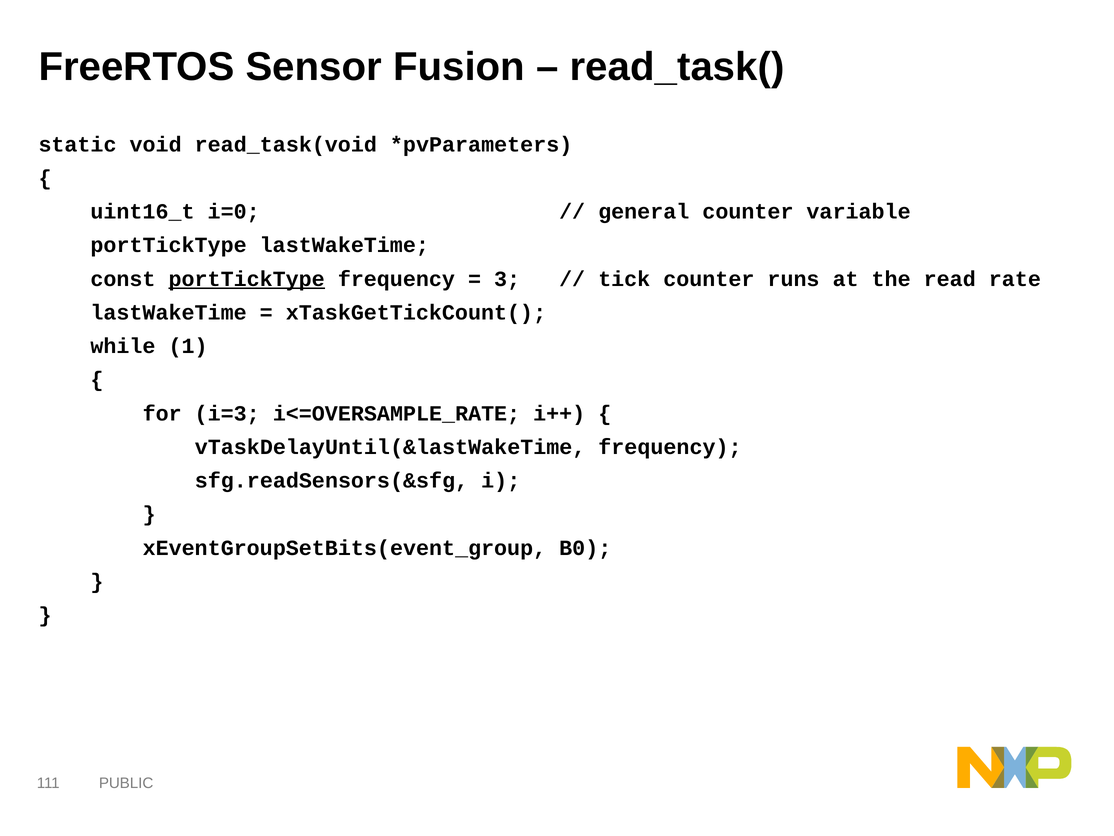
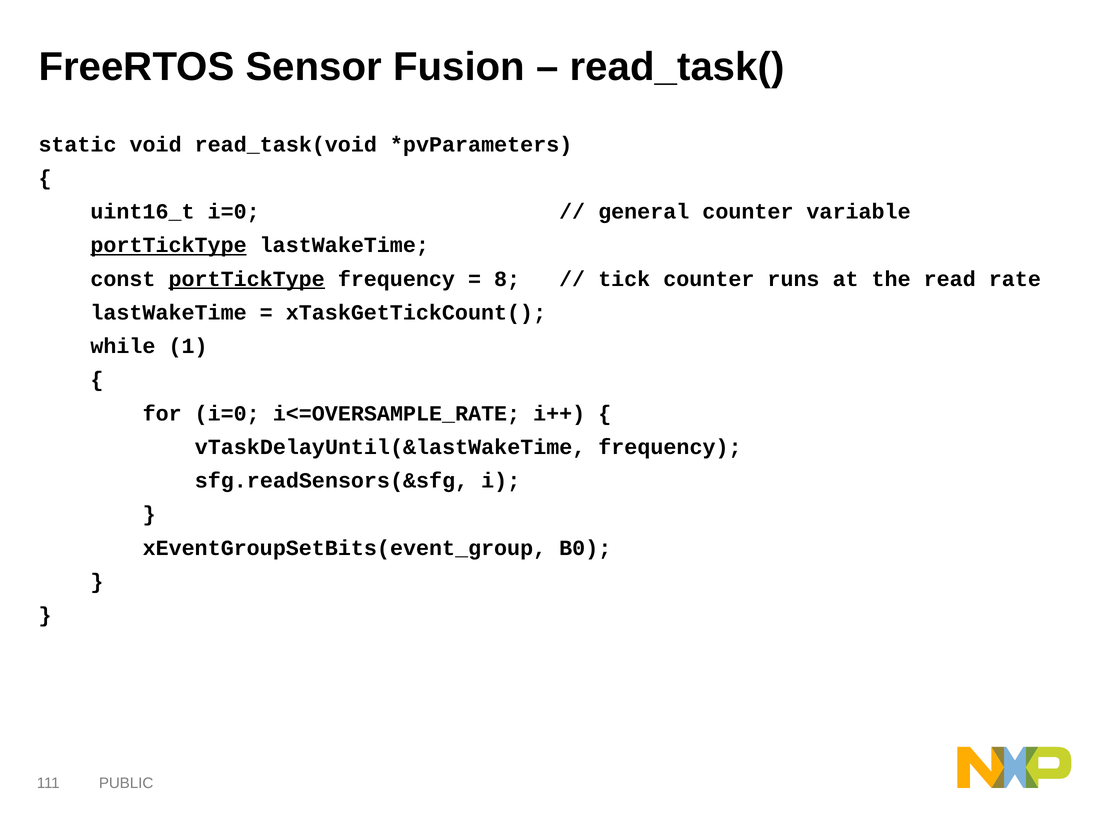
portTickType underline: none -> present (169, 245)
3: 3 -> 8 (507, 279)
for i=3: i=3 -> i=0 (227, 413)
